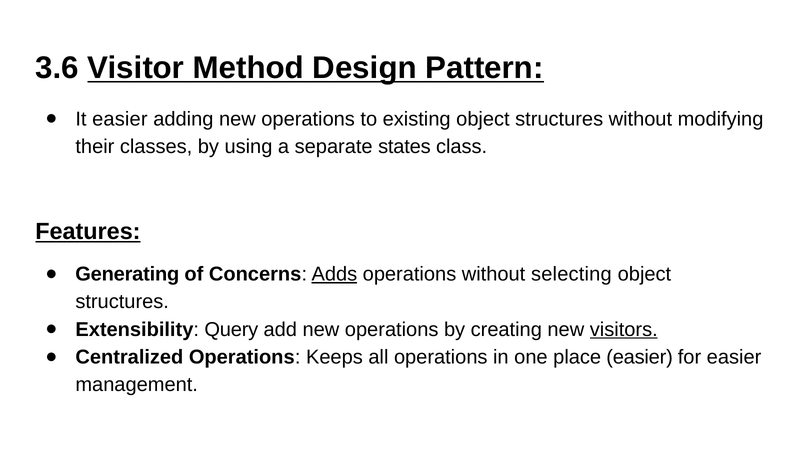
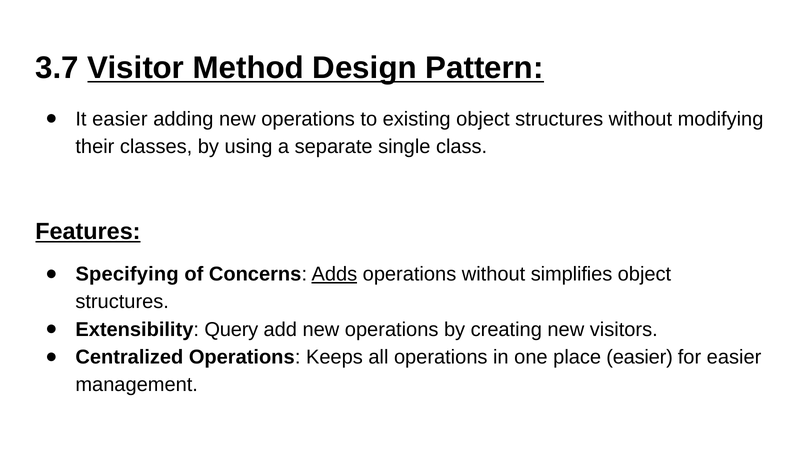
3.6: 3.6 -> 3.7 (57, 68)
states: states -> single (404, 147)
Generating: Generating -> Specifying (127, 274)
selecting: selecting -> simplifies (572, 274)
visitors underline: present -> none (624, 330)
